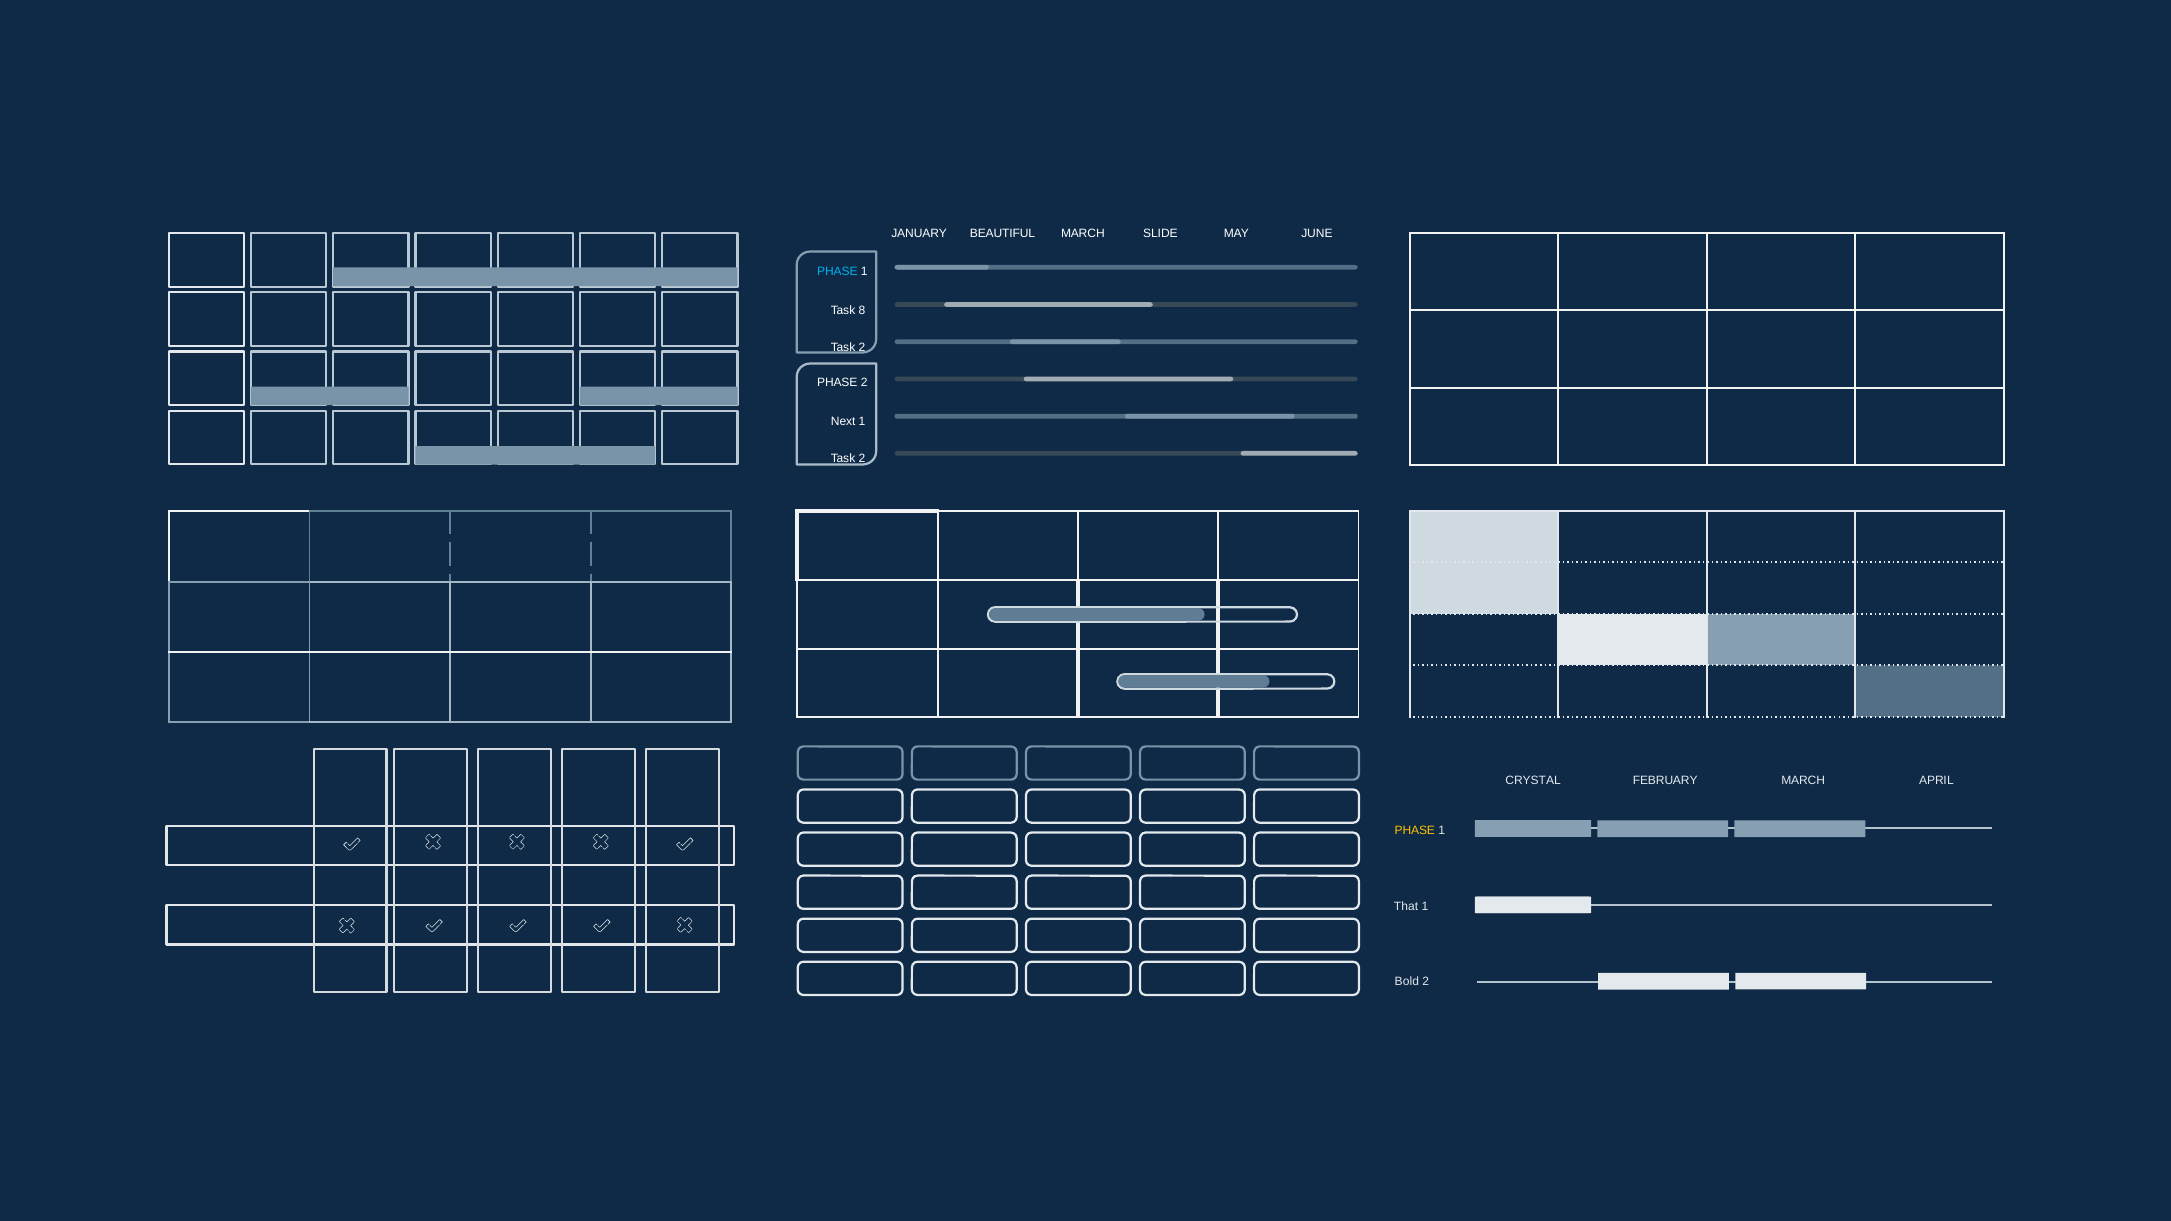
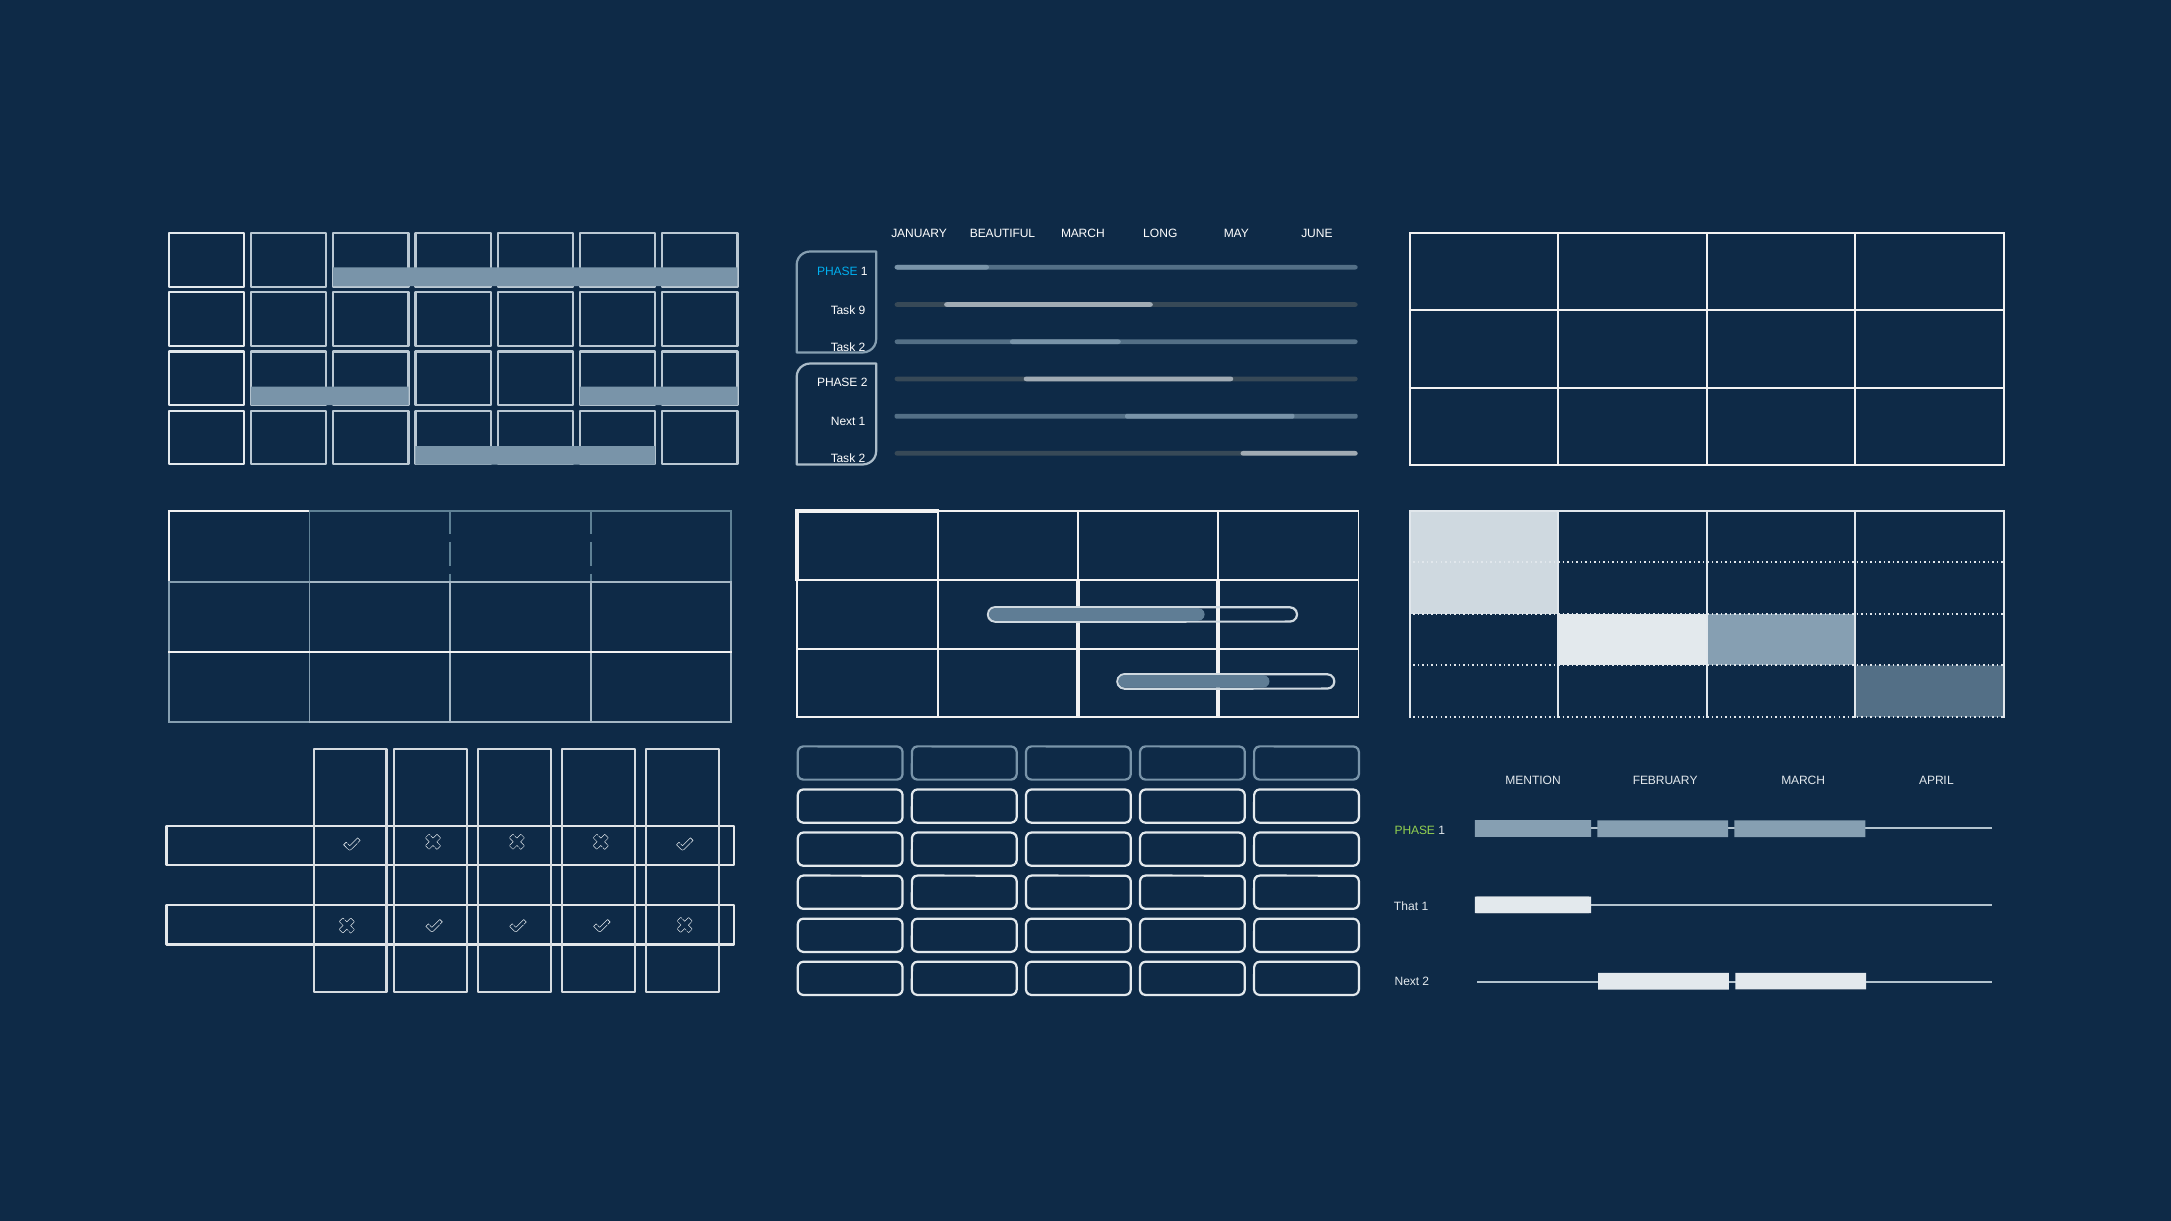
SLIDE: SLIDE -> LONG (1160, 234)
8: 8 -> 9 (862, 310)
CRYSTAL: CRYSTAL -> MENTION (1533, 781)
PHASE colour: yellow -> light green (1415, 831)
Bold: Bold -> Next (1407, 982)
